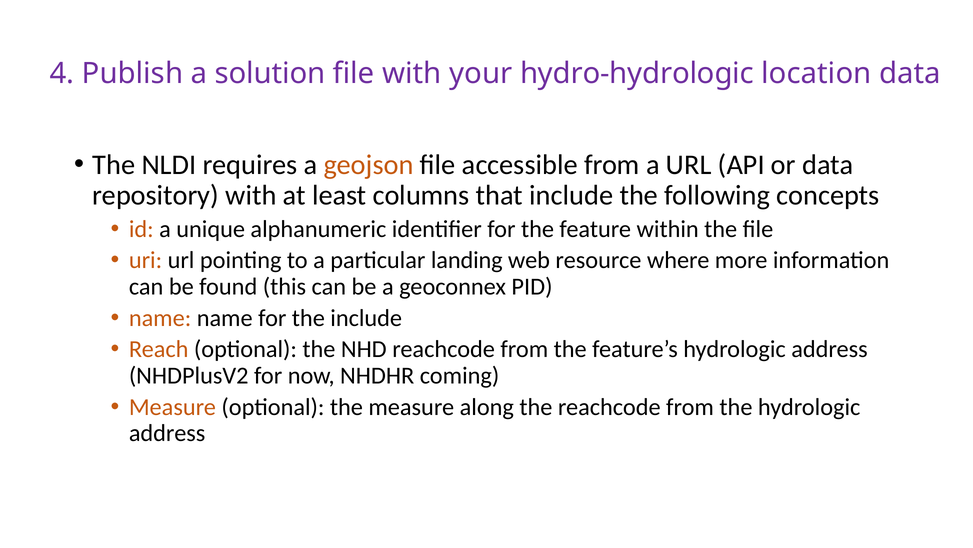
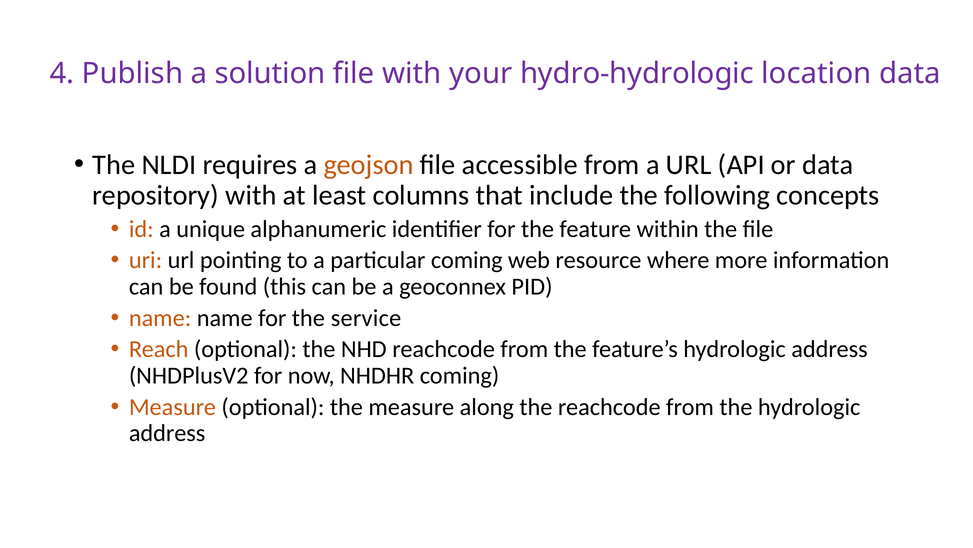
particular landing: landing -> coming (467, 260)
the include: include -> service (366, 318)
